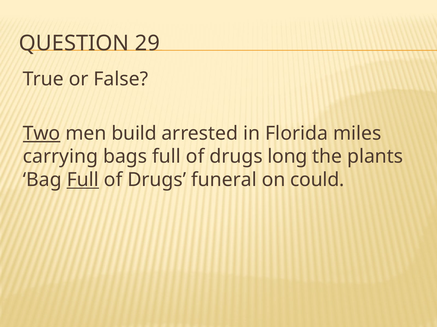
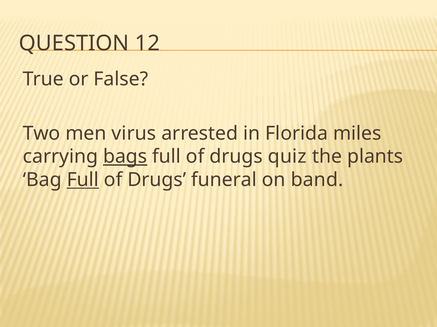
29: 29 -> 12 (147, 43)
Two underline: present -> none (42, 134)
build: build -> virus (134, 134)
bags underline: none -> present (125, 157)
long: long -> quiz (287, 157)
could: could -> band (317, 180)
